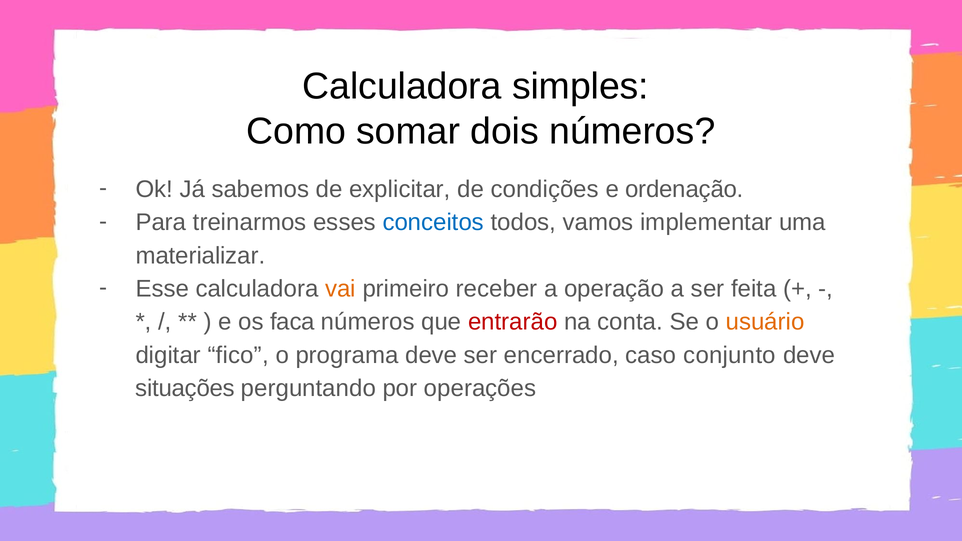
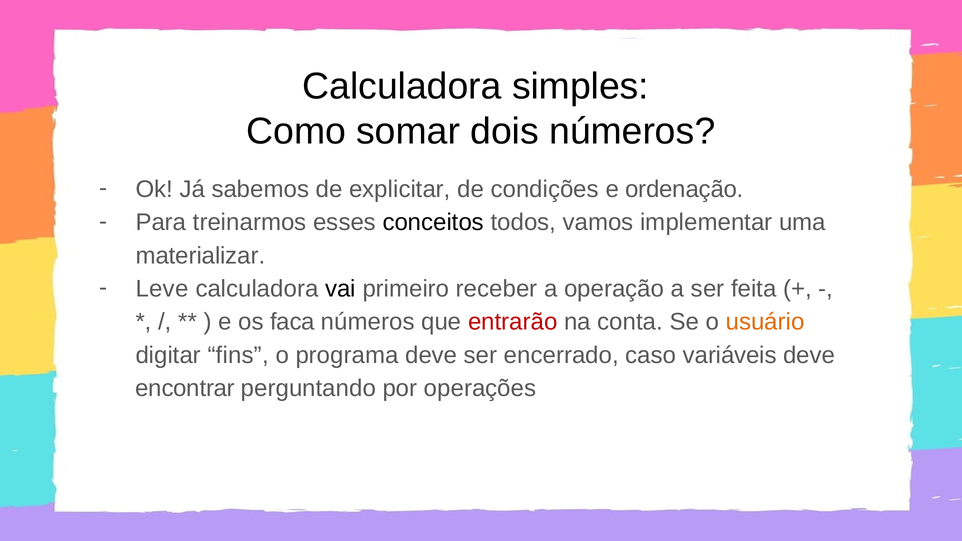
conceitos colour: blue -> black (433, 222)
Esse: Esse -> Leve (162, 289)
vai colour: orange -> black (340, 289)
fico: fico -> fins (238, 355)
conjunto: conjunto -> variáveis (730, 355)
situações: situações -> encontrar (185, 388)
